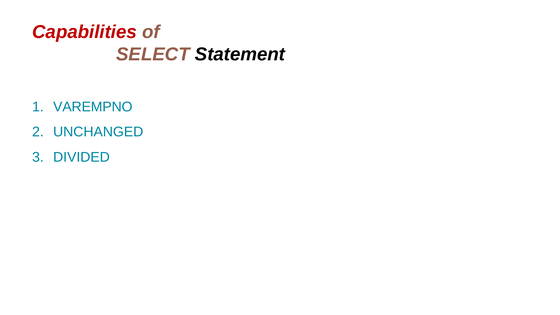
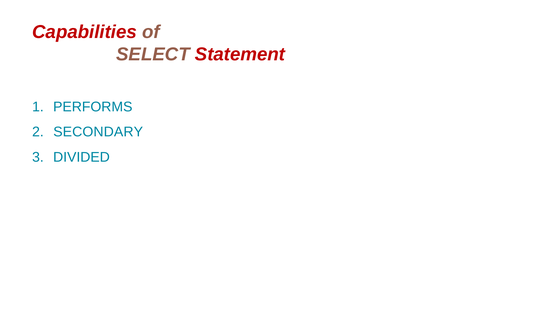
Statement colour: black -> red (240, 54)
VAREMPNO: VAREMPNO -> PERFORMS (93, 107)
UNCHANGED: UNCHANGED -> SECONDARY (98, 132)
